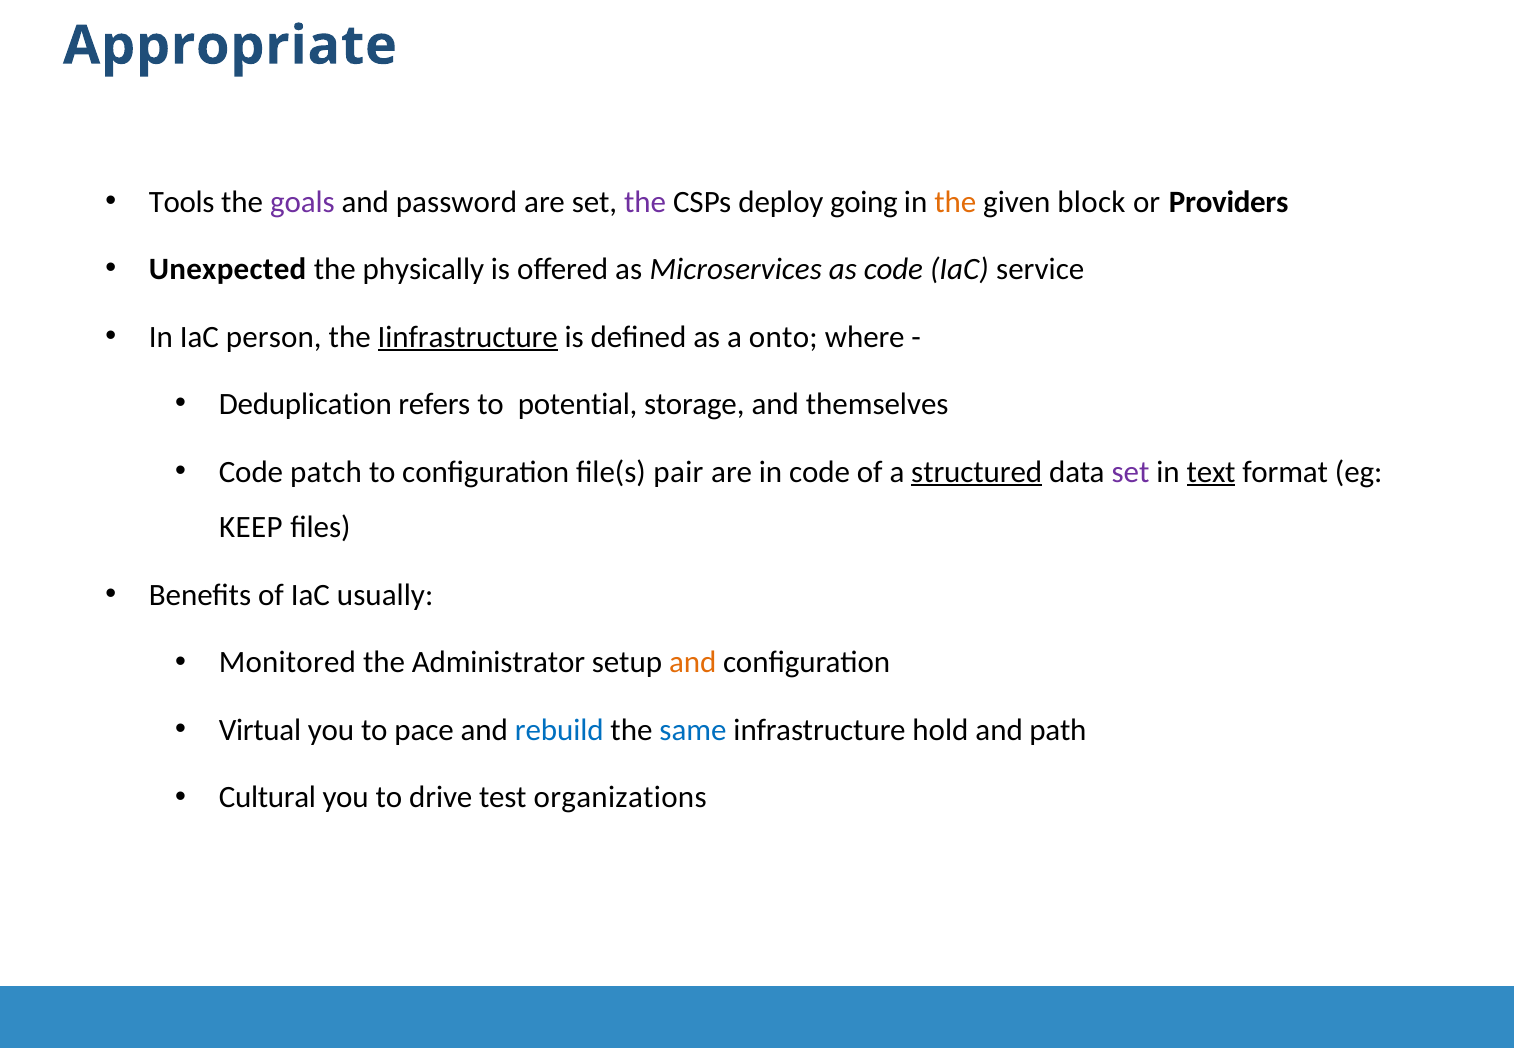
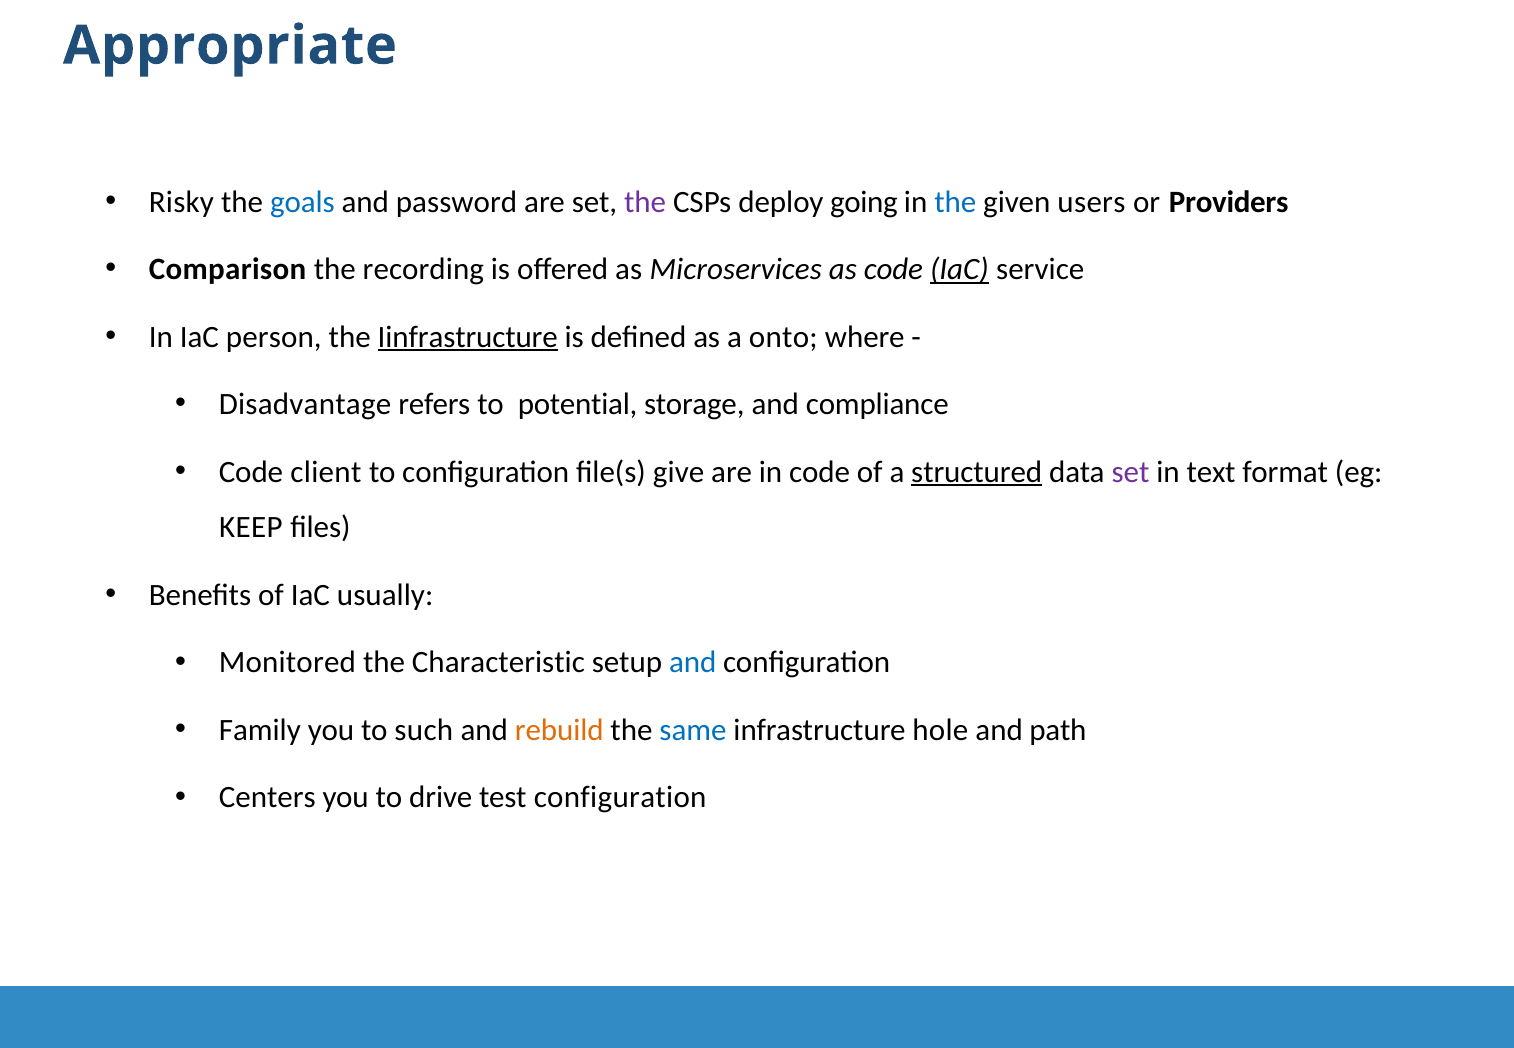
Tools: Tools -> Risky (181, 202)
goals colour: purple -> blue (302, 202)
the colour: orange -> blue (955, 202)
block: block -> users (1091, 202)
Unexpected: Unexpected -> Comparison (228, 269)
physically: physically -> recording (423, 269)
IaC underline: none -> present (959, 269)
Deduplication: Deduplication -> Disadvantage (305, 404)
themselves: themselves -> compliance (877, 404)
patch: patch -> client (326, 472)
pair: pair -> give (679, 472)
text underline: present -> none (1211, 472)
Administrator: Administrator -> Characteristic (498, 663)
and colour: orange -> blue (693, 663)
Virtual: Virtual -> Family (260, 730)
pace: pace -> such (424, 730)
rebuild colour: blue -> orange (559, 730)
hold: hold -> hole (940, 730)
Cultural: Cultural -> Centers (267, 798)
test organizations: organizations -> configuration (620, 798)
